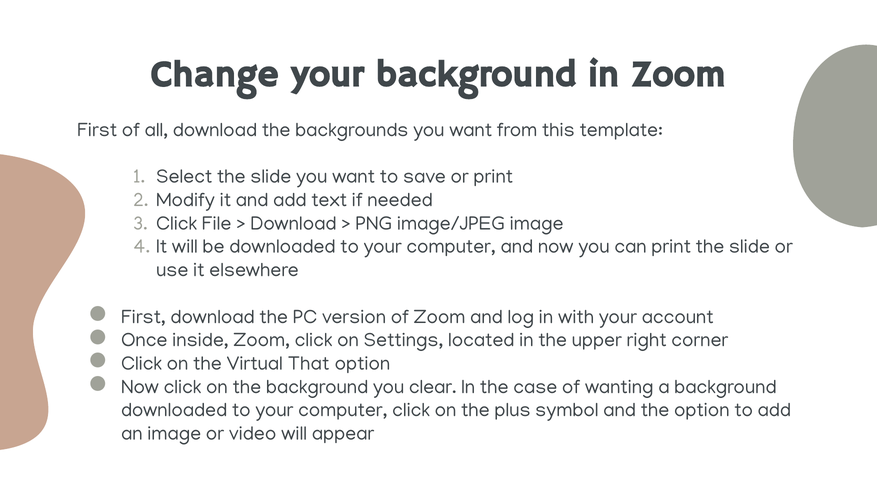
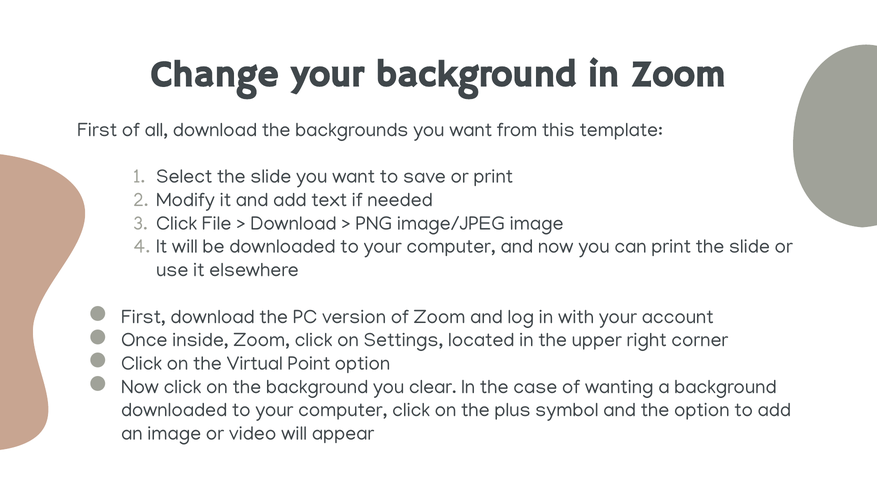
That: That -> Point (309, 364)
